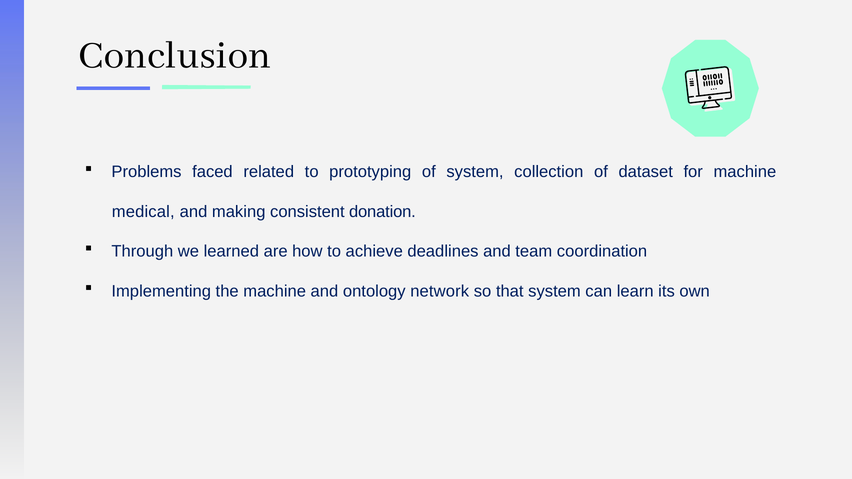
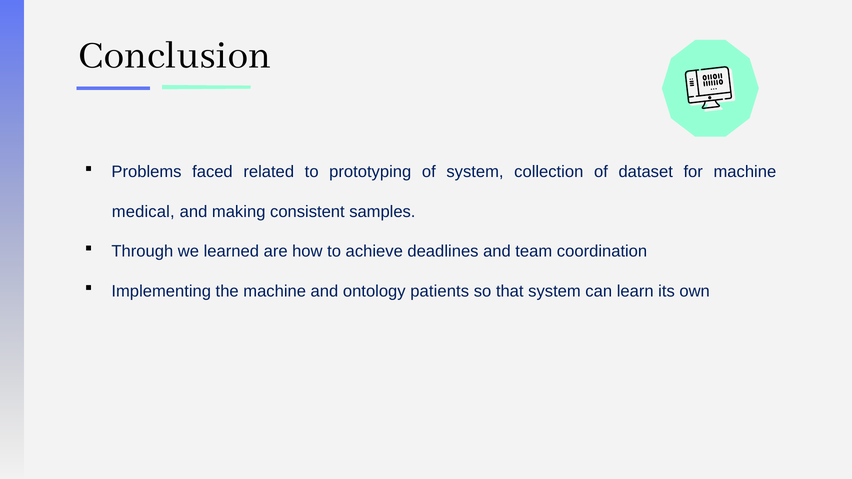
donation: donation -> samples (382, 212)
network: network -> patients (440, 291)
